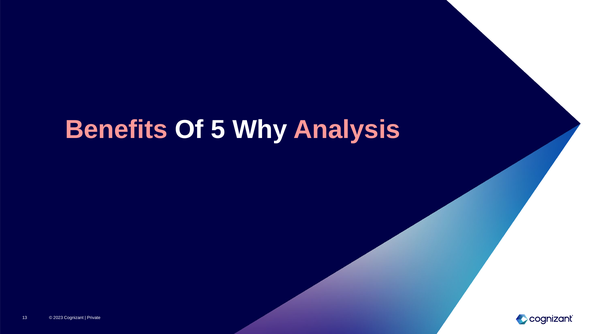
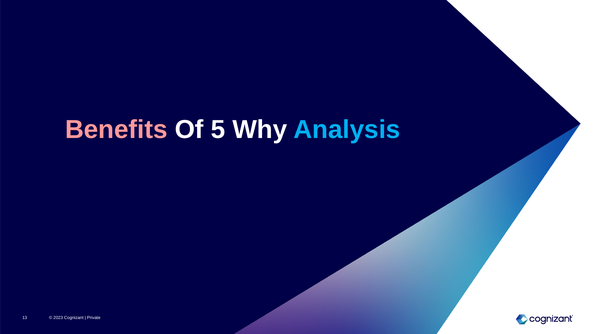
Analysis colour: pink -> light blue (347, 130)
